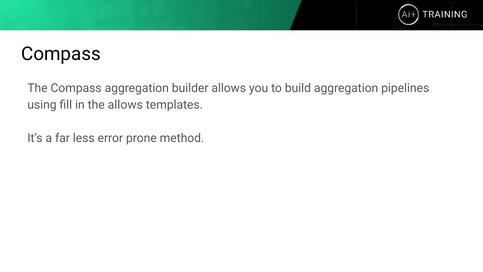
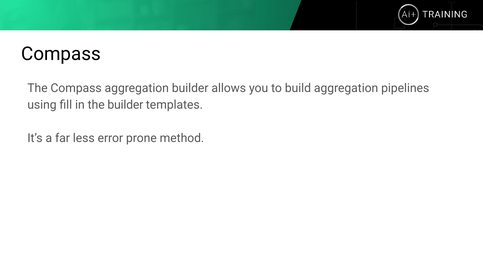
the allows: allows -> builder (125, 105)
